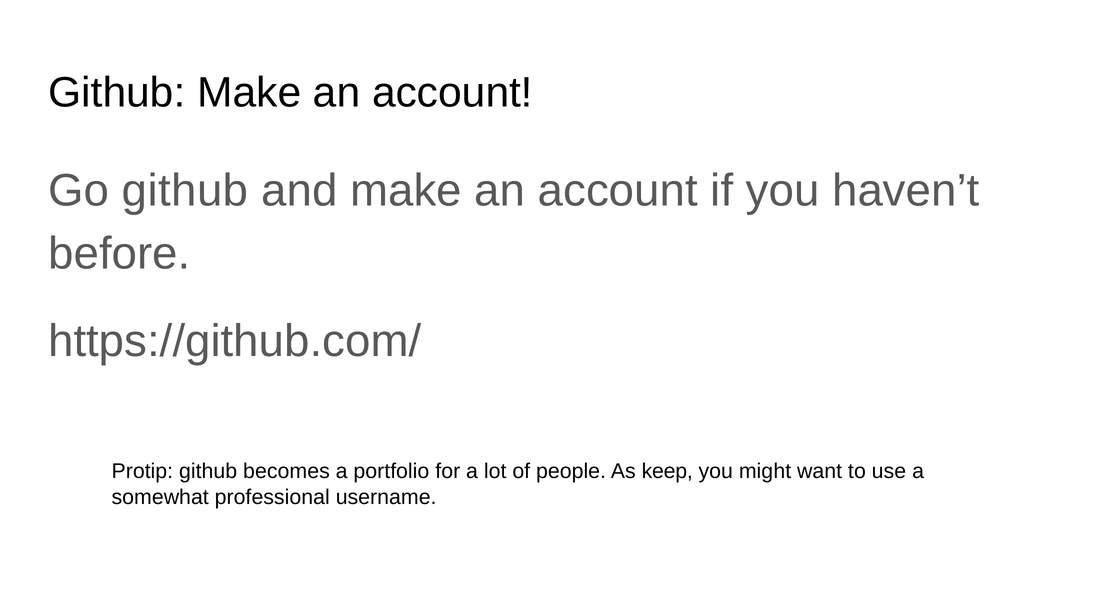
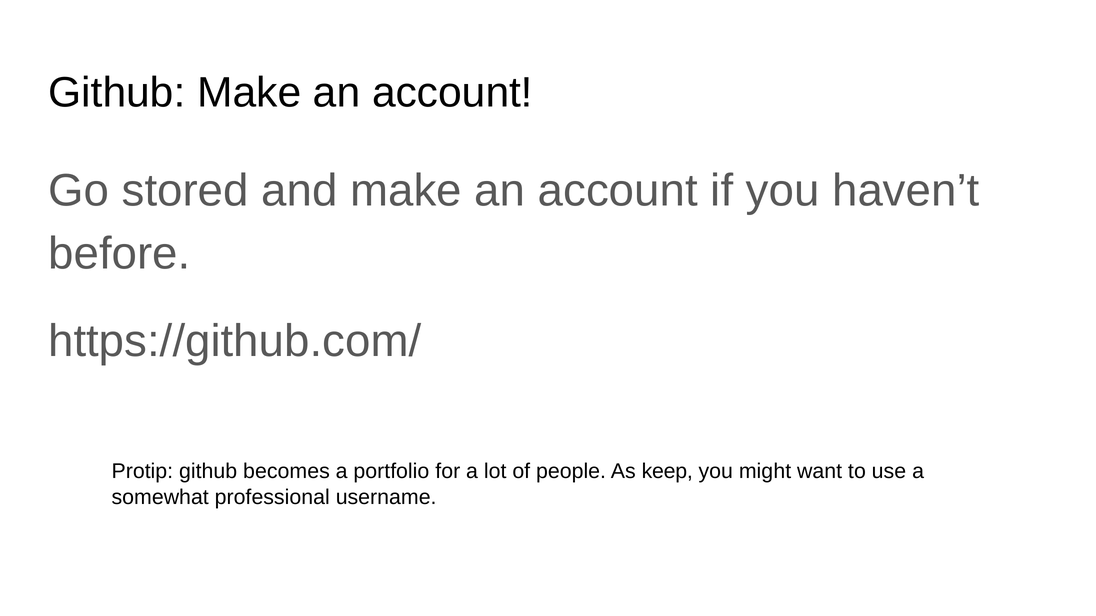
Go github: github -> stored (185, 191)
